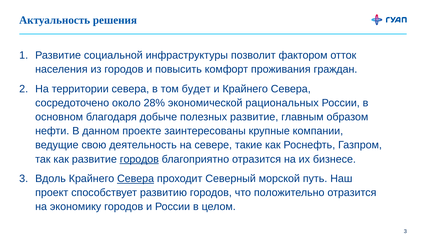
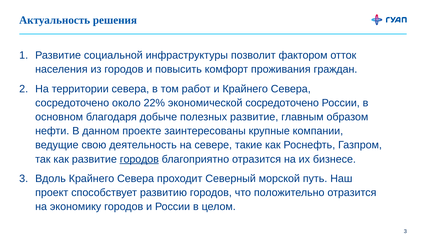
будет: будет -> работ (196, 89)
28%: 28% -> 22% (154, 103)
экономической рациональных: рациональных -> сосредоточено (282, 103)
Севера underline: present -> none (136, 178)
